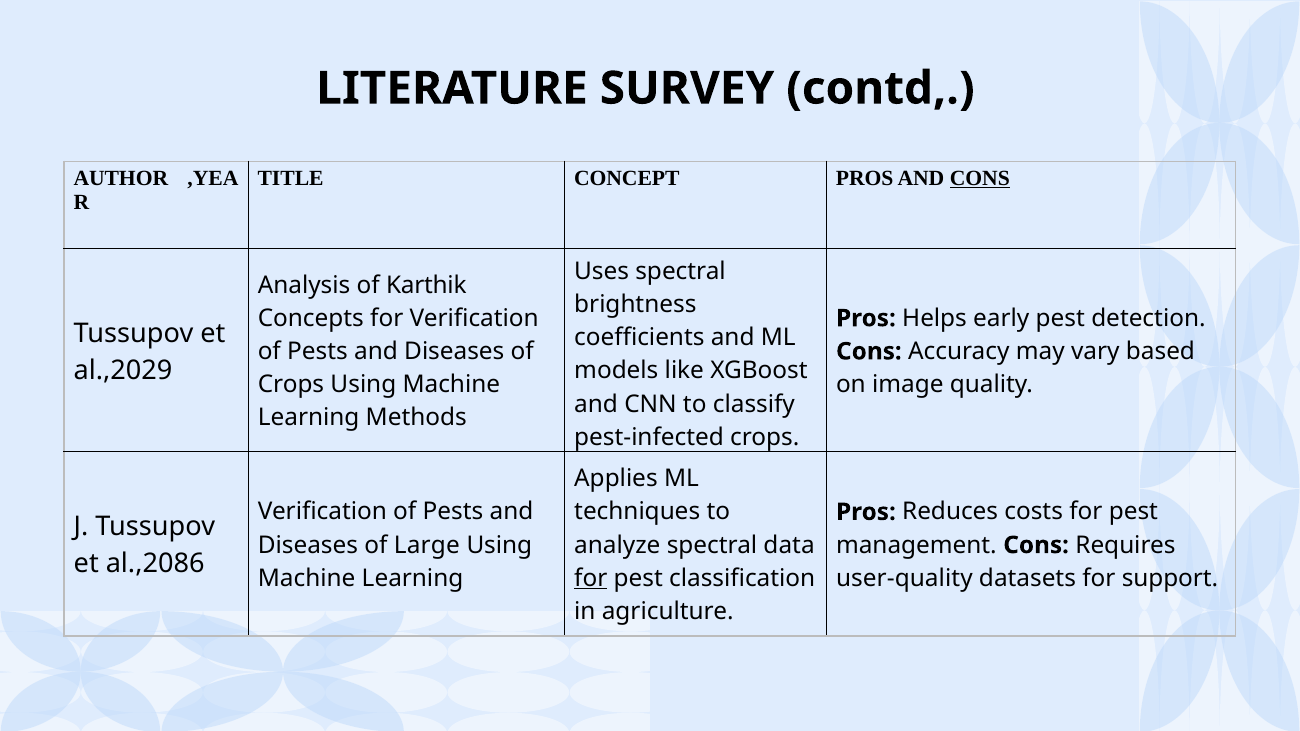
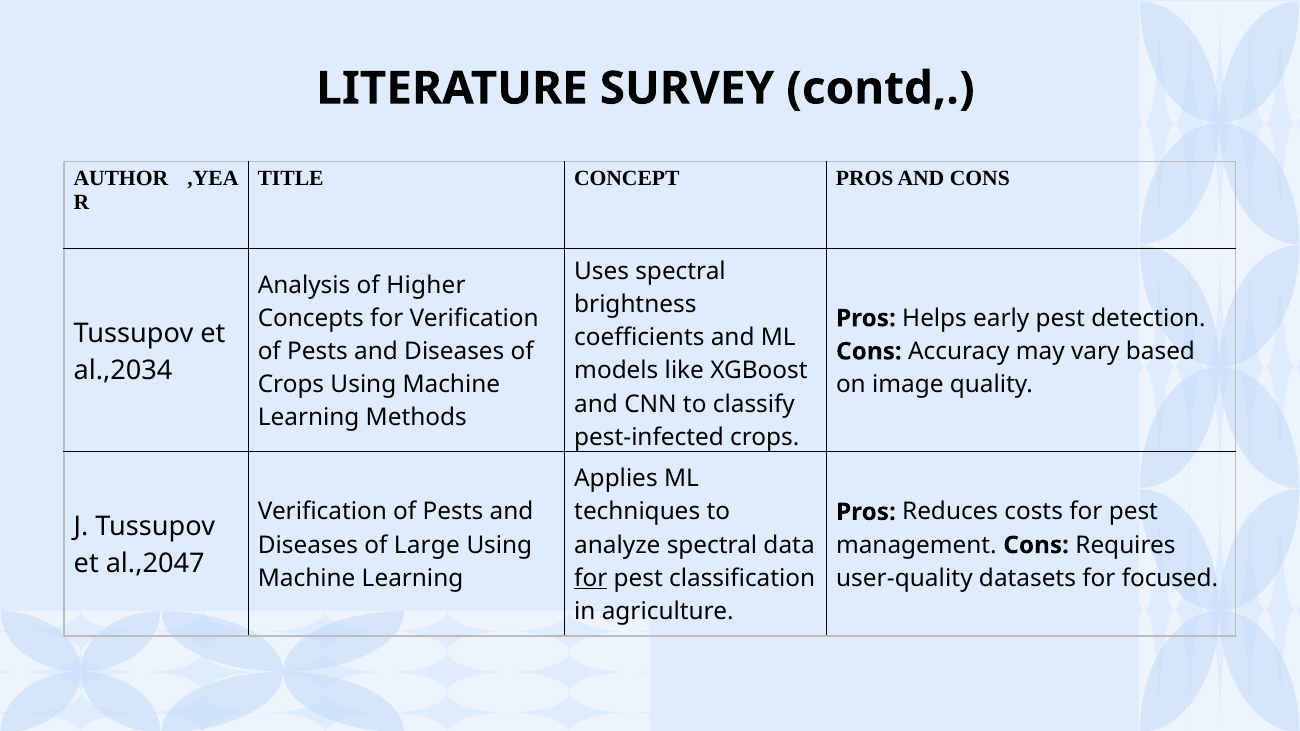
CONS underline: present -> none (980, 178)
Karthik: Karthik -> Higher (426, 285)
al.,2029: al.,2029 -> al.,2034 (123, 370)
al.,2086: al.,2086 -> al.,2047 (155, 564)
support: support -> focused (1170, 578)
